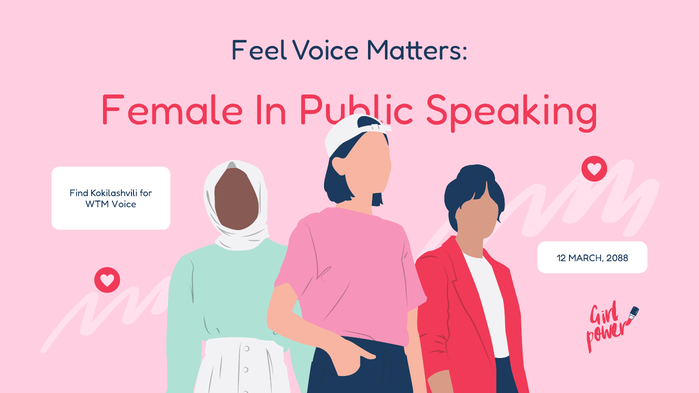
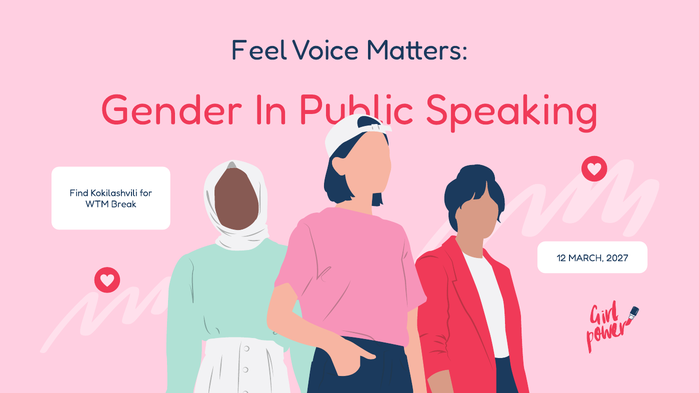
Female: Female -> Gender (172, 110)
WTM Voice: Voice -> Break (124, 204)
2088: 2088 -> 2027 (617, 258)
